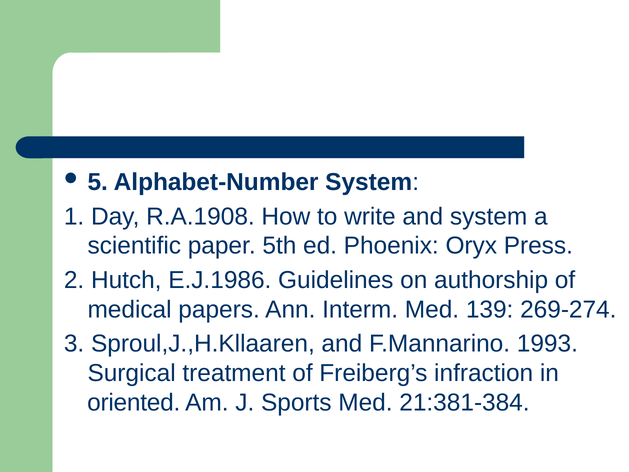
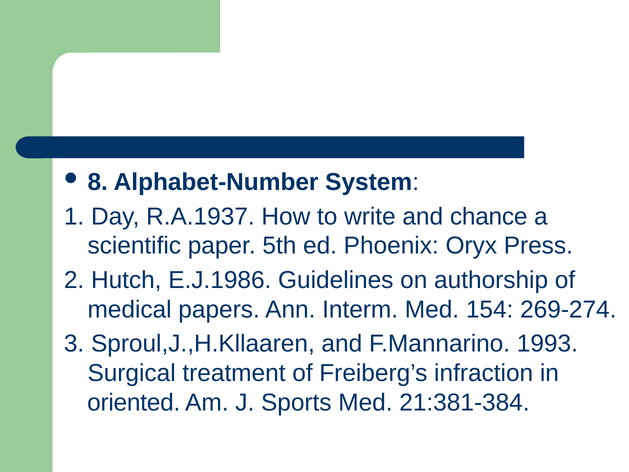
5: 5 -> 8 (98, 182)
R.A.1908: R.A.1908 -> R.A.1937 (200, 216)
and system: system -> chance (489, 216)
139: 139 -> 154 (490, 309)
